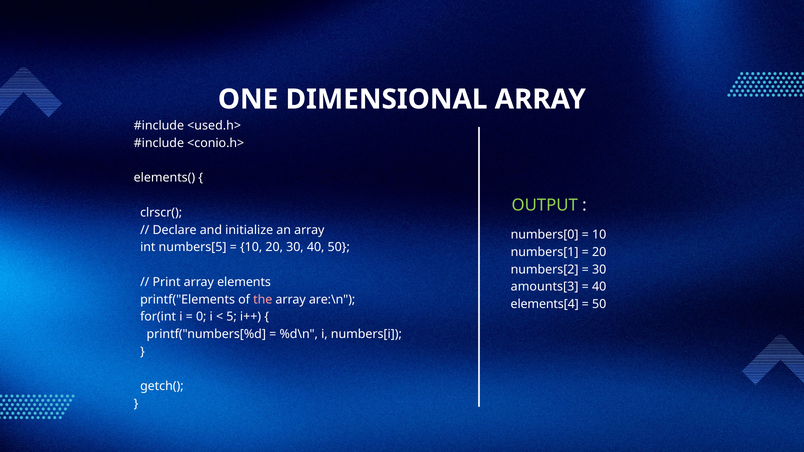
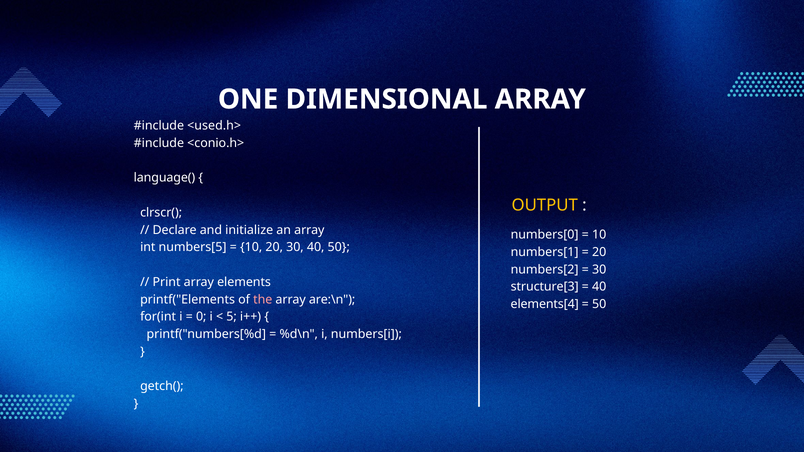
elements(: elements( -> language( (164, 178)
OUTPUT colour: light green -> yellow (545, 205)
amounts[3: amounts[3 -> structure[3 (545, 287)
